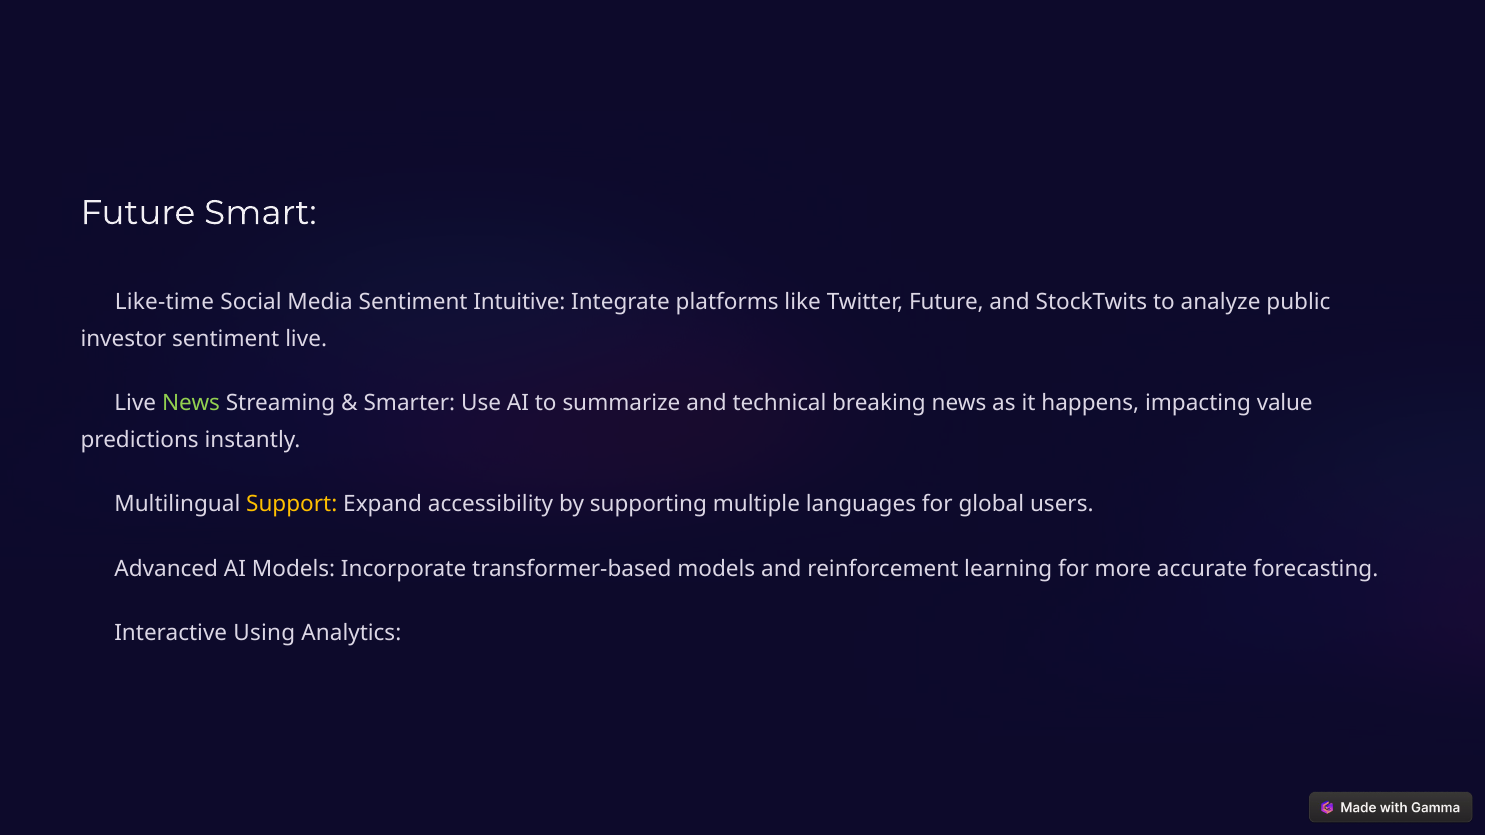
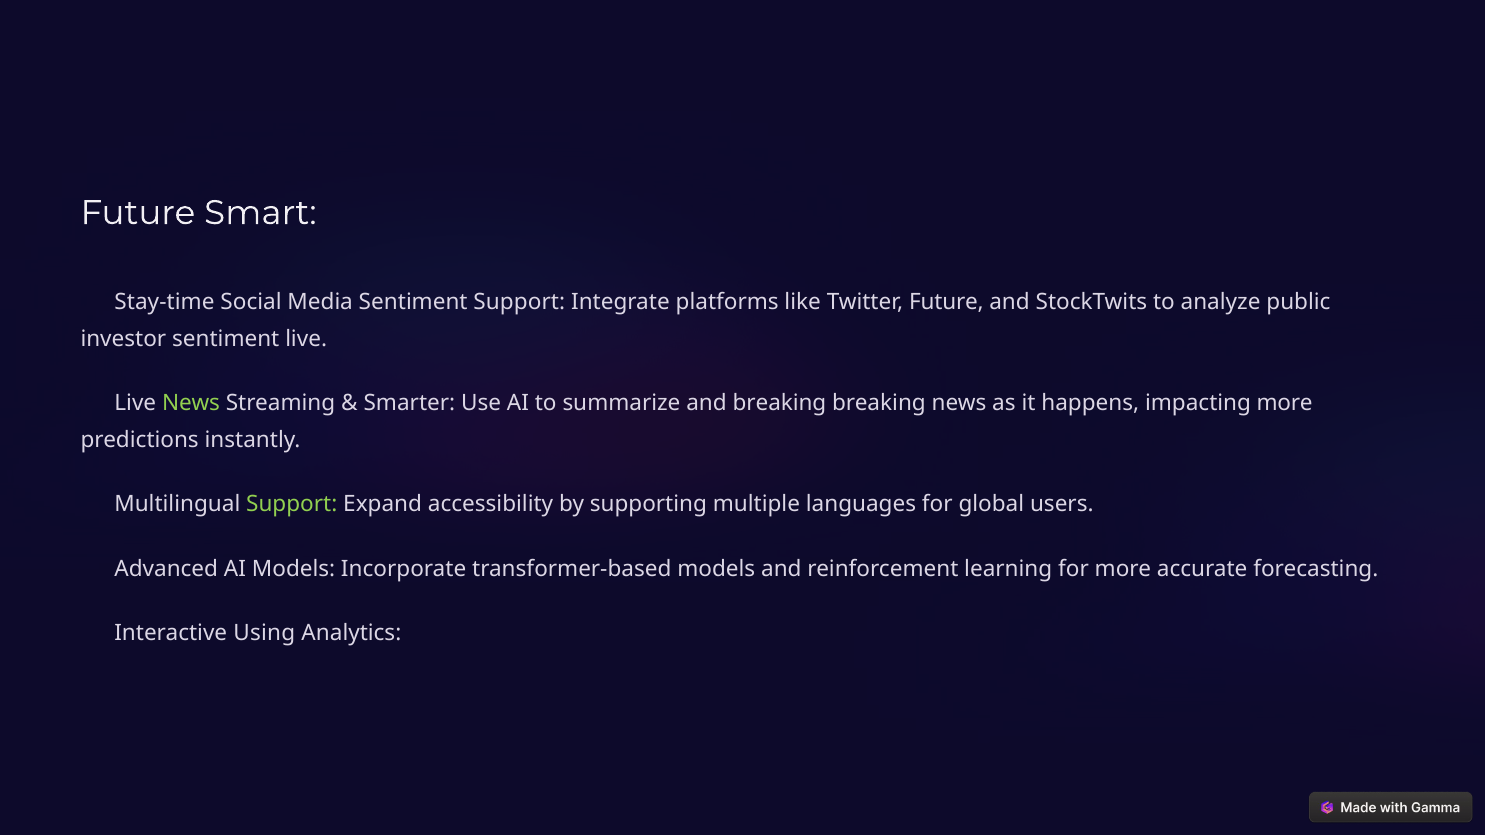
Like-time: Like-time -> Stay-time (164, 302)
Sentiment Intuitive: Intuitive -> Support (519, 302)
and technical: technical -> breaking (779, 404)
impacting value: value -> more (1285, 404)
Support colour: yellow -> light green (292, 505)
